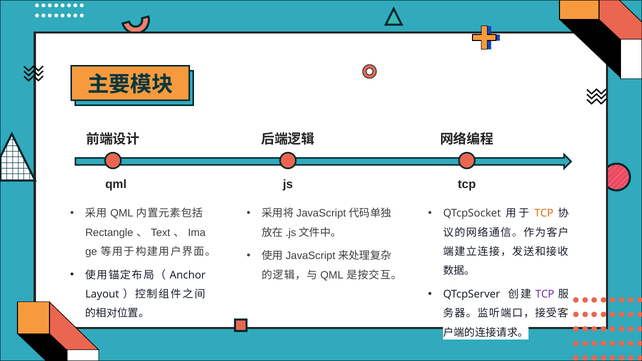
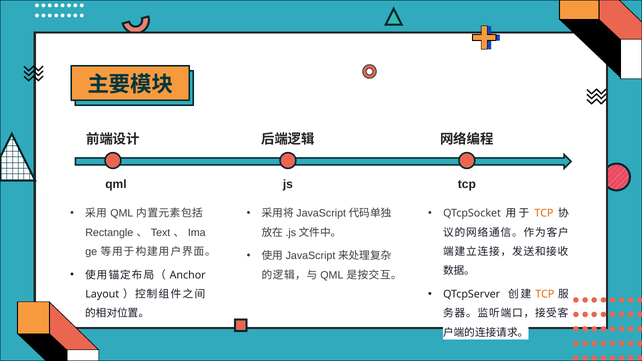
TCP colour: purple -> orange (545, 294)
